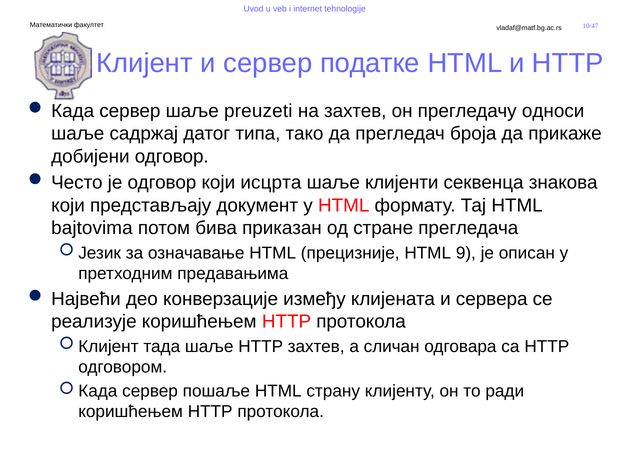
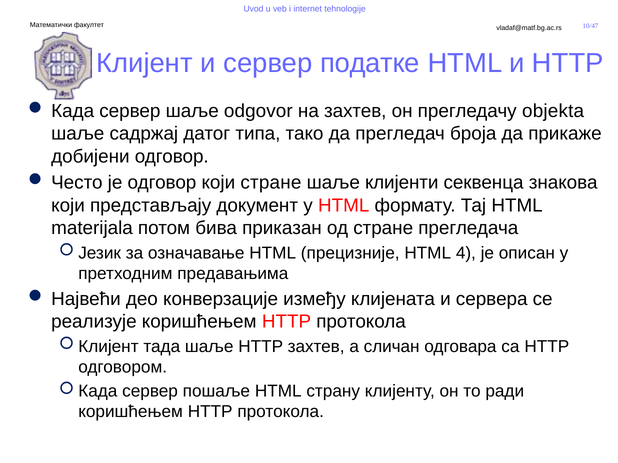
preuzeti: preuzeti -> odgovor (258, 111)
односи: односи -> objekta (553, 111)
који исцрта: исцрта -> стране (271, 183)
bajtovima: bajtovima -> materijala (92, 228)
9: 9 -> 4 (466, 253)
